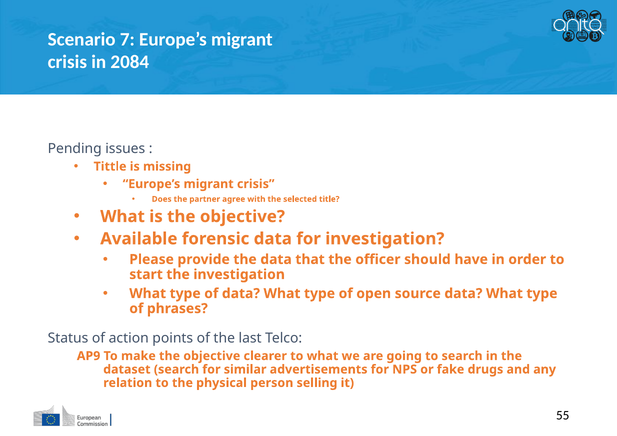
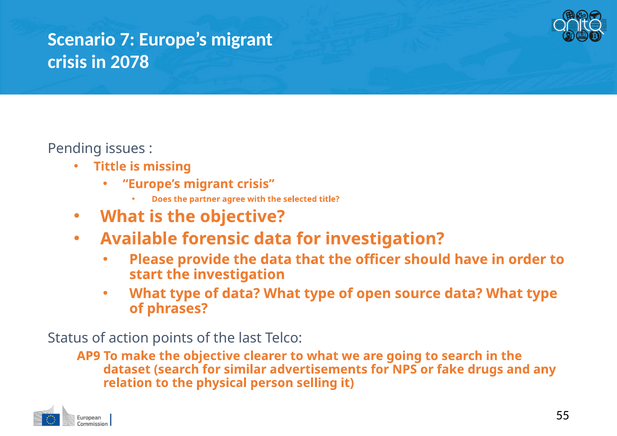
2084: 2084 -> 2078 (130, 62)
